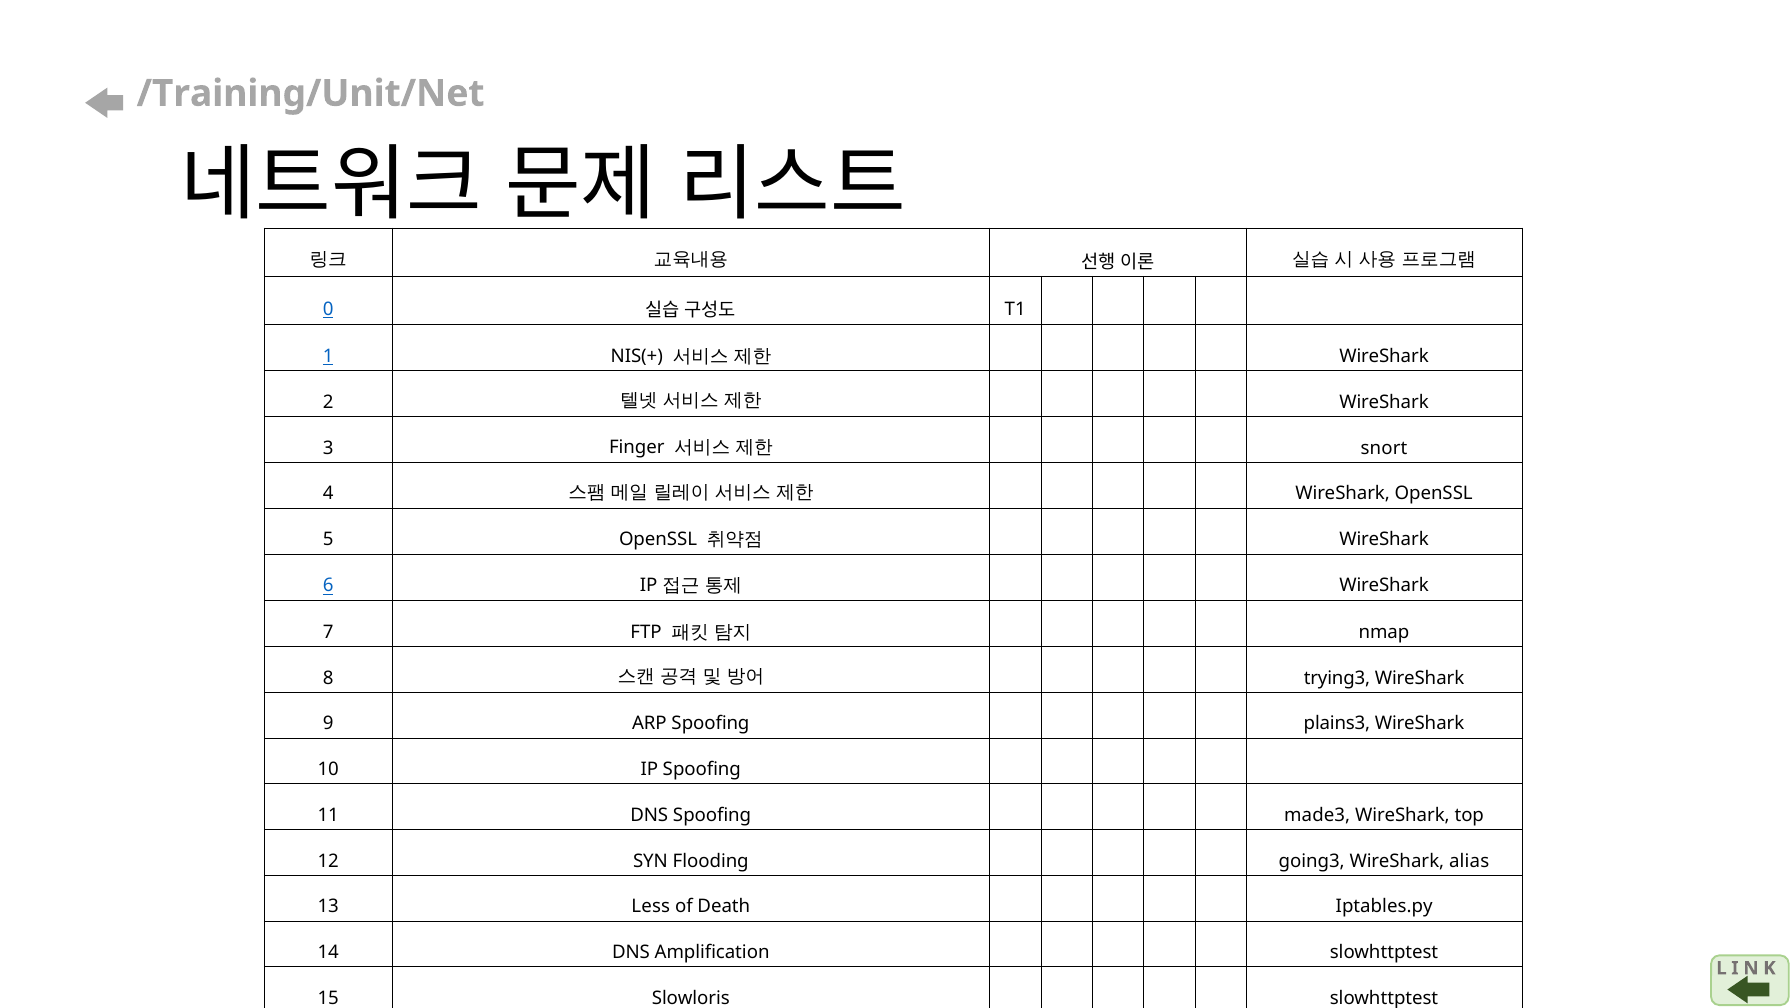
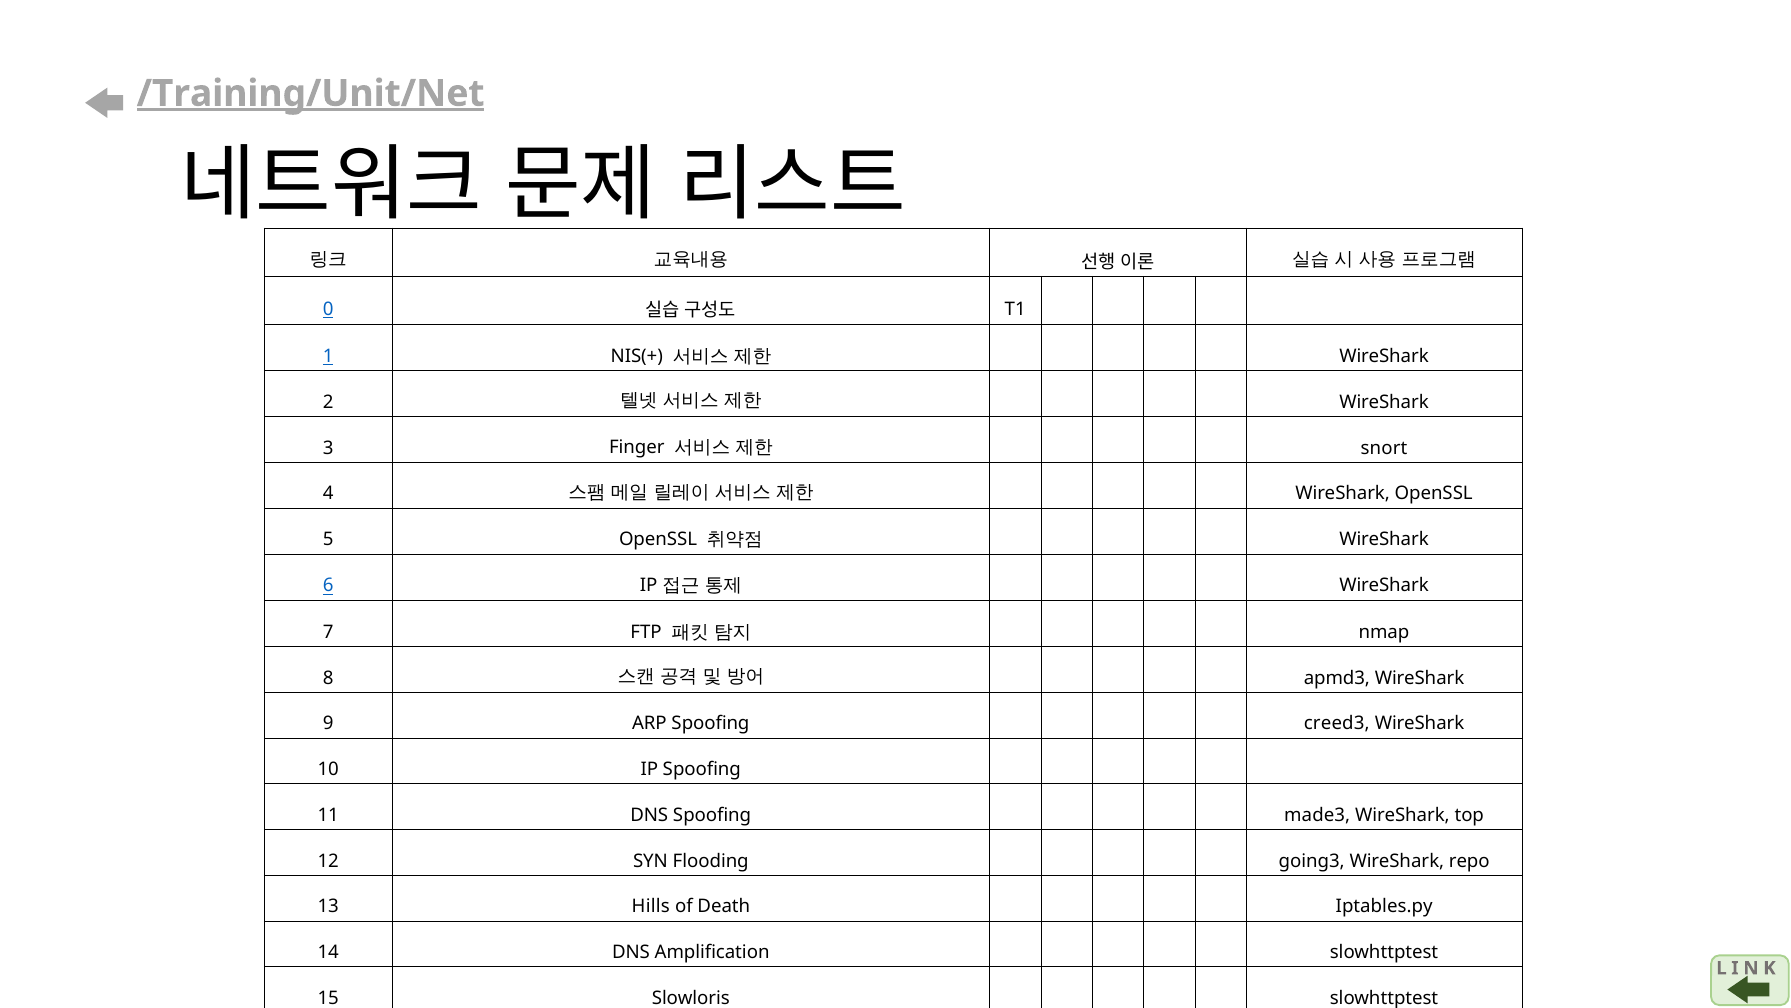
/Training/Unit/Net underline: none -> present (311, 93)
trying3: trying3 -> apmd3 (1337, 677)
plains3: plains3 -> creed3 (1337, 723)
alias: alias -> repo (1469, 860)
Less: Less -> Hills (651, 906)
